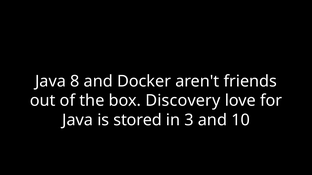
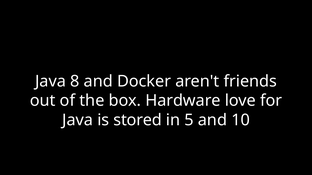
Discovery: Discovery -> Hardware (183, 101)
3: 3 -> 5 (189, 120)
